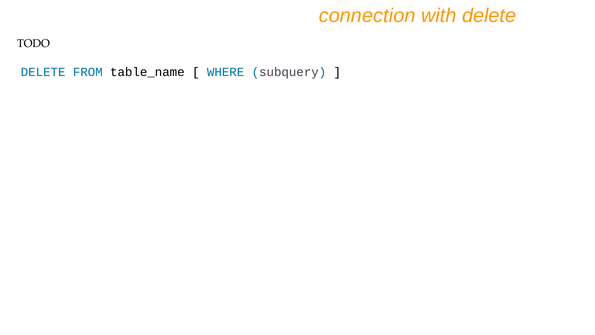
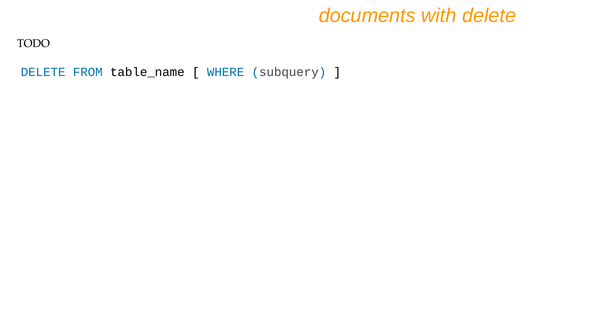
connection: connection -> documents (367, 15)
